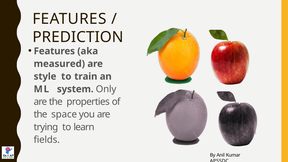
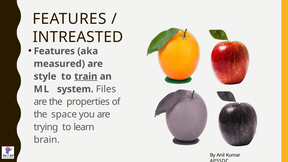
PREDICTION: PREDICTION -> INTREASTED (78, 37)
train underline: none -> present (86, 76)
Only: Only -> Files (106, 89)
fields: fields -> brain (47, 140)
